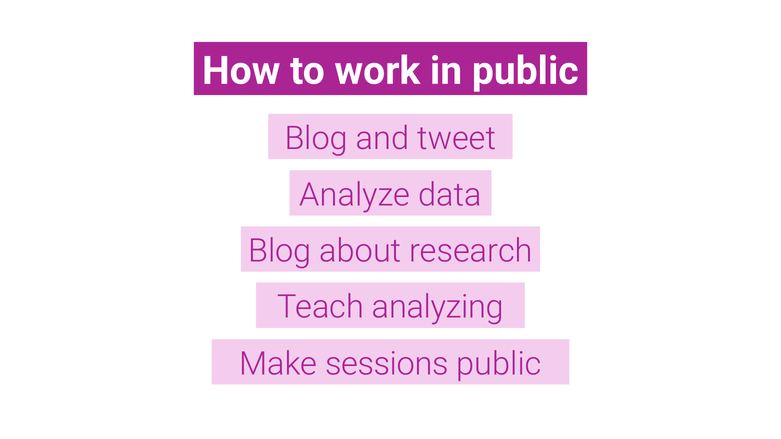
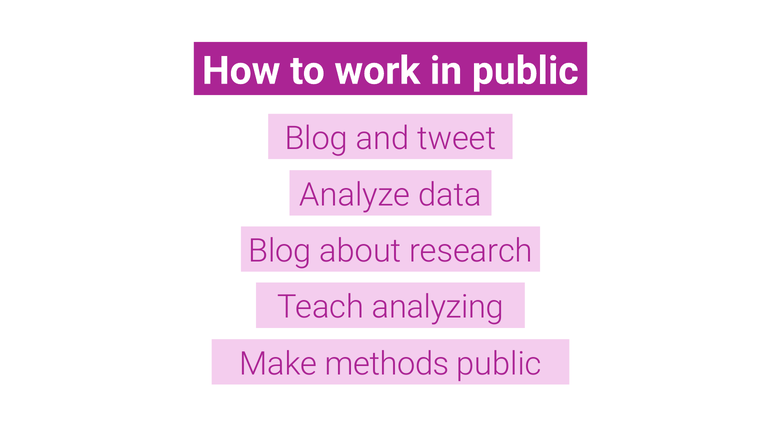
sessions: sessions -> methods (387, 364)
